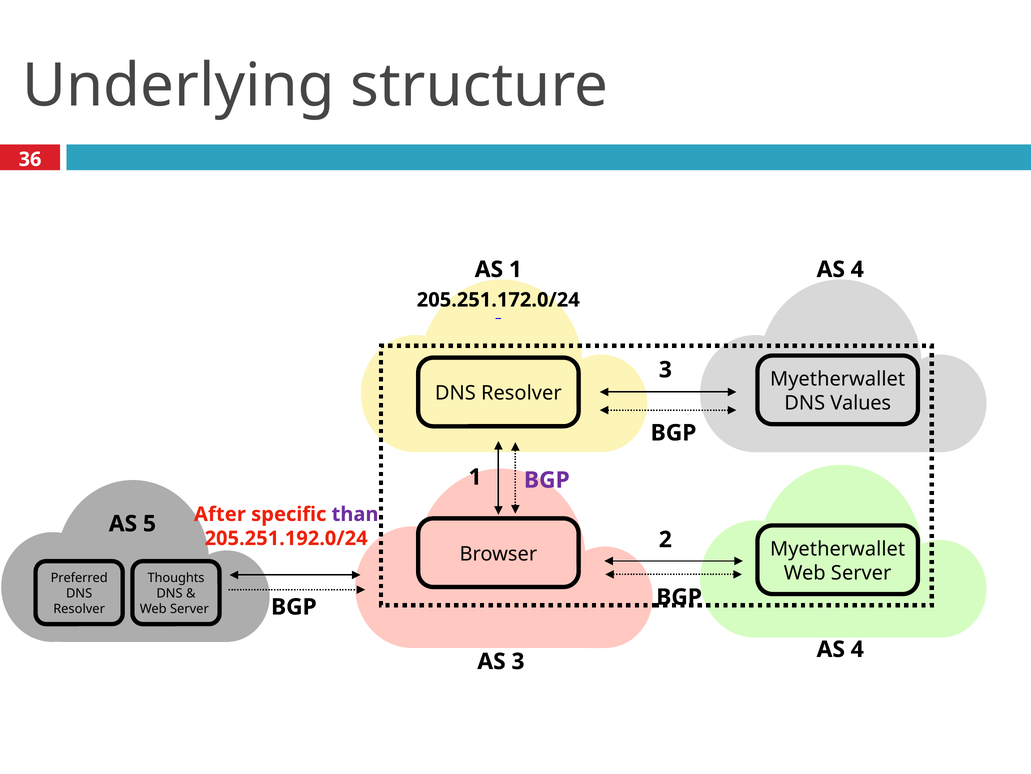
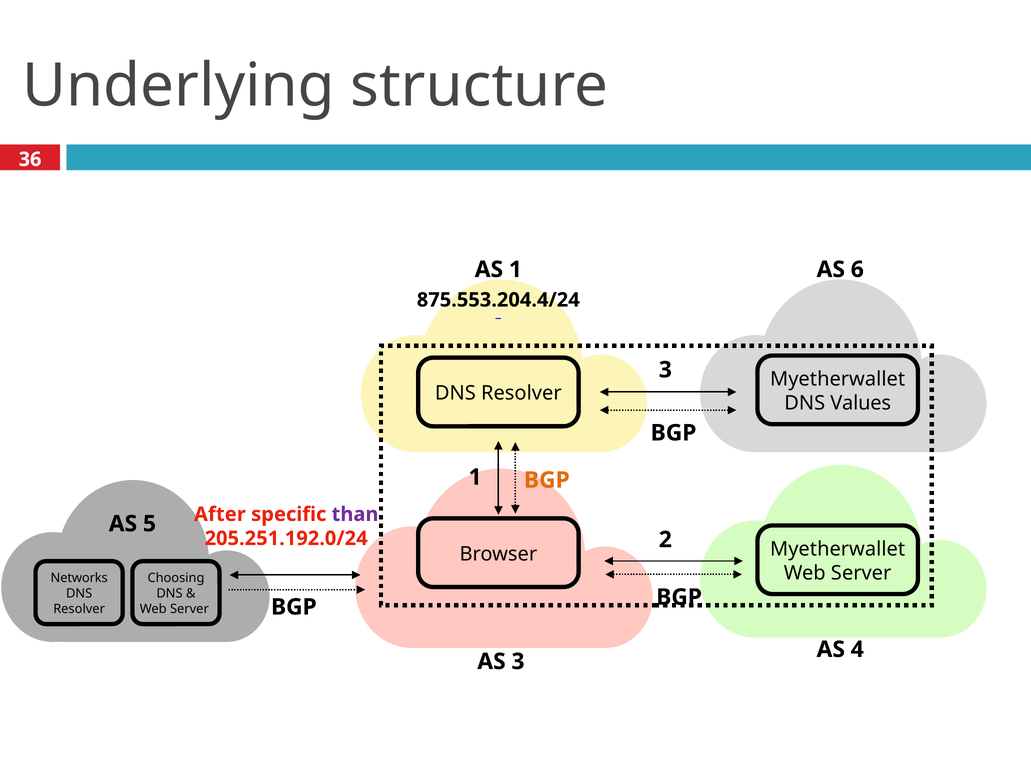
1 AS 4: 4 -> 6 (857, 269)
205.251.172.0/24: 205.251.172.0/24 -> 875.553.204.4/24 (498, 300)
BGP colour: purple -> orange (547, 480)
Preferred: Preferred -> Networks (79, 577)
Thoughts: Thoughts -> Choosing (176, 577)
